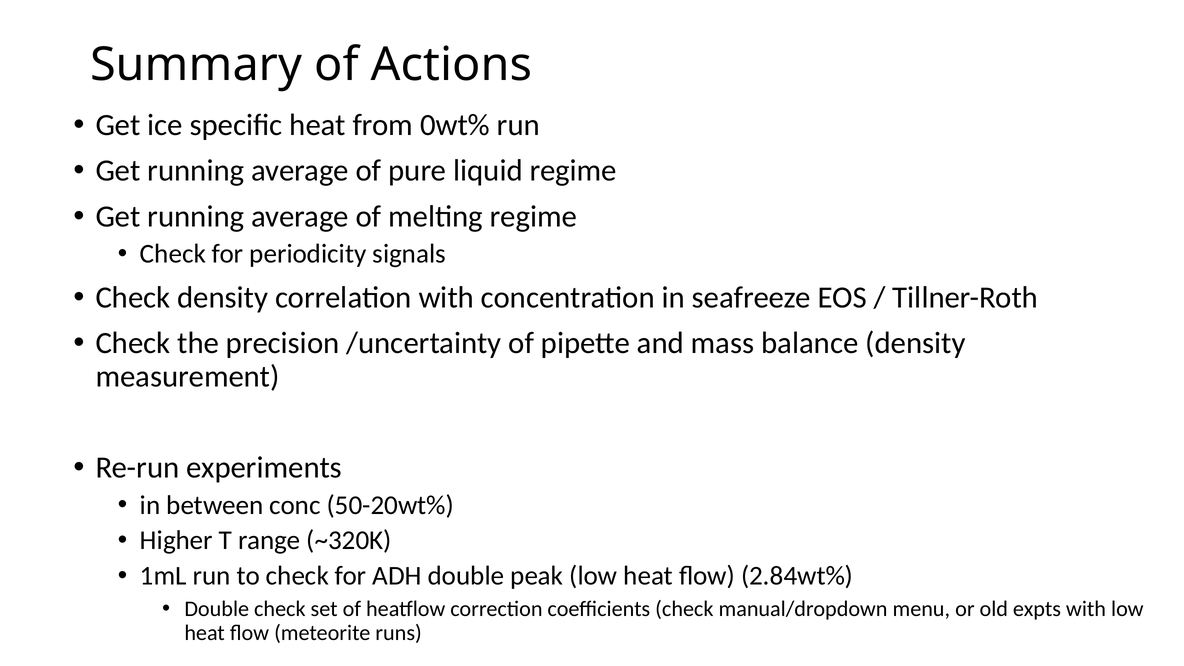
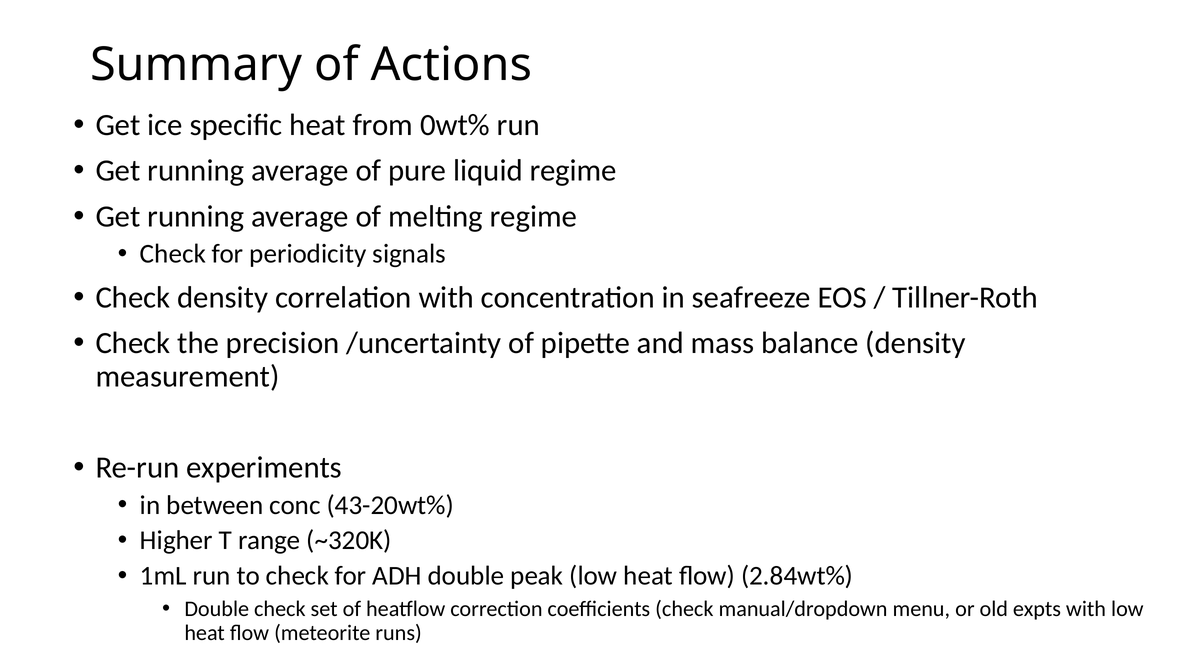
50-20wt%: 50-20wt% -> 43-20wt% (390, 505)
